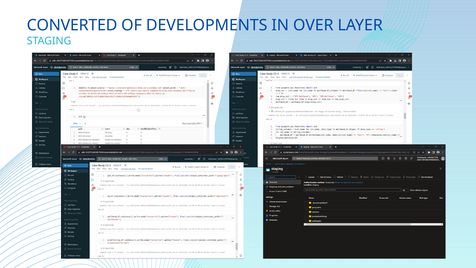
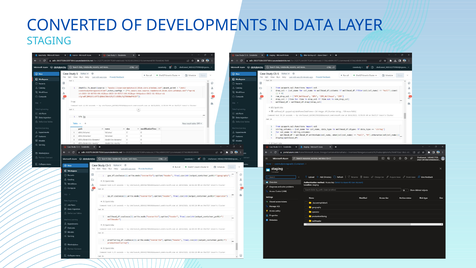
OVER: OVER -> DATA (313, 25)
